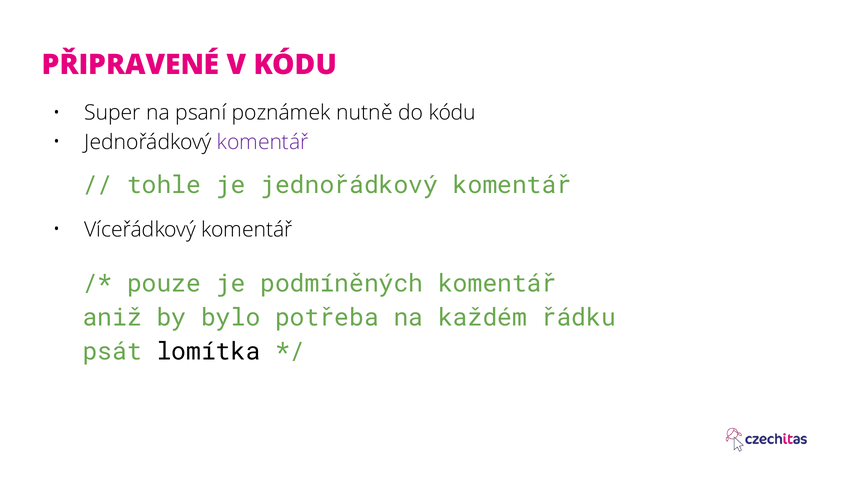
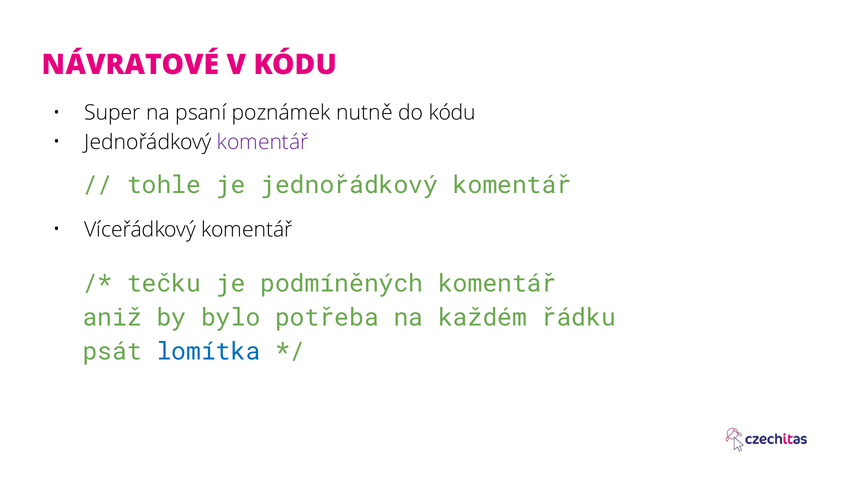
PŘIPRAVENÉ: PŘIPRAVENÉ -> NÁVRATOVÉ (131, 65)
pouze: pouze -> tečku (164, 283)
lomítka colour: black -> blue (209, 351)
